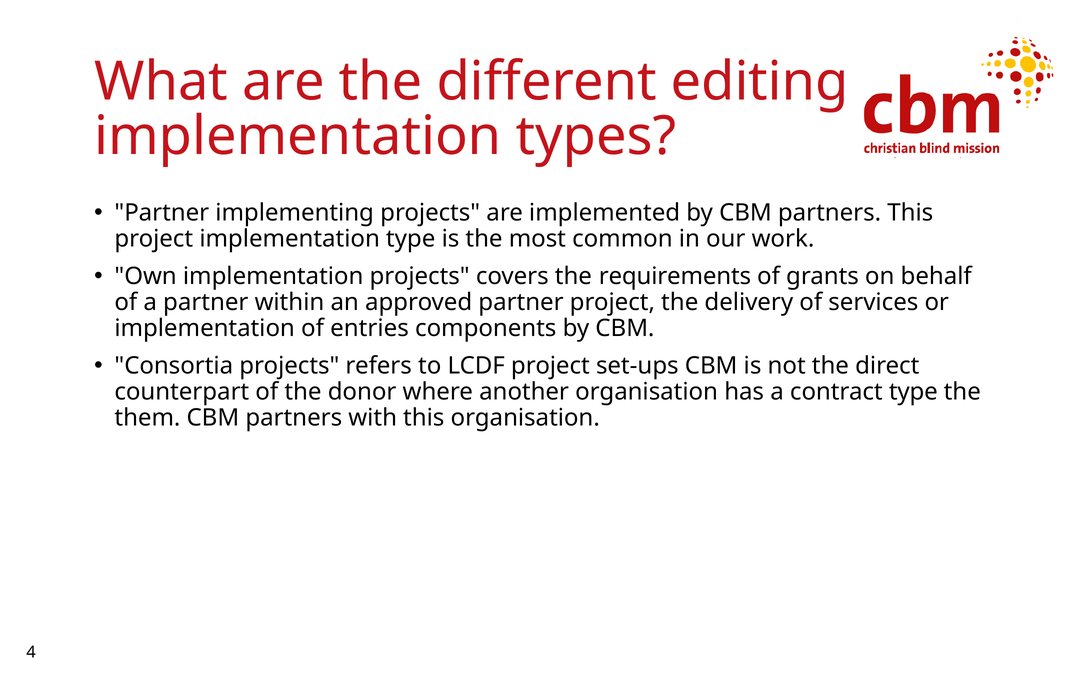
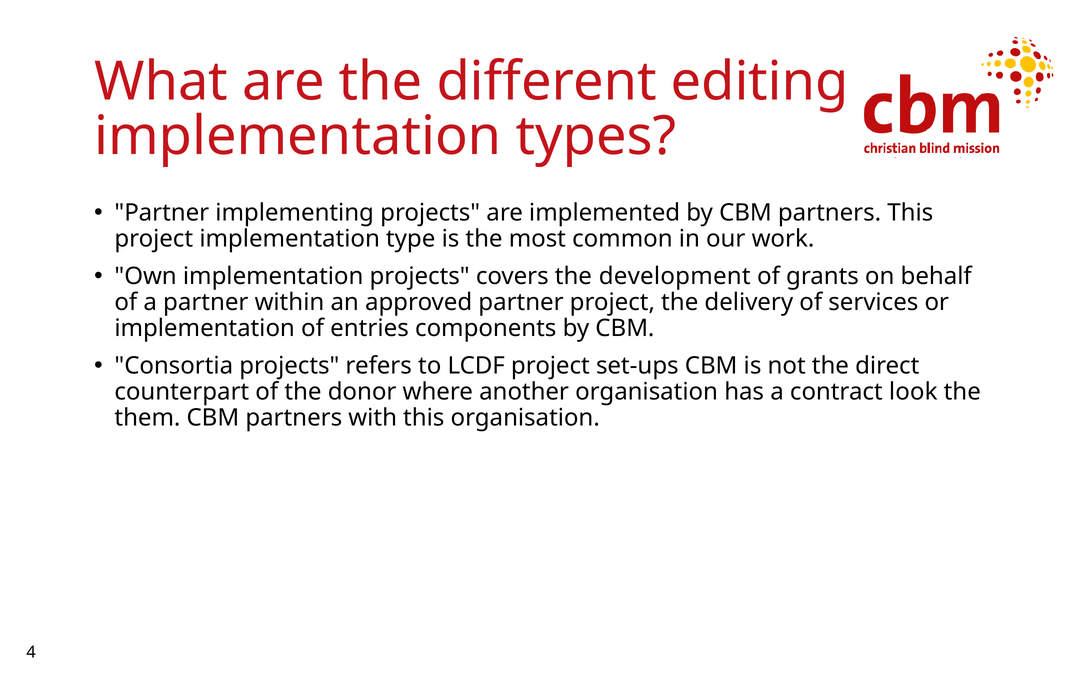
requirements: requirements -> development (675, 276)
contract type: type -> look (913, 392)
